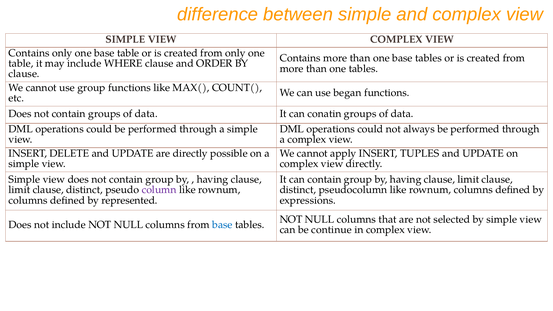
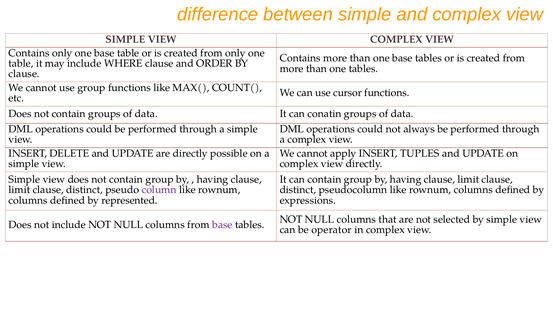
began: began -> cursor (348, 93)
base colour: blue -> purple (222, 225)
continue: continue -> operator (332, 230)
